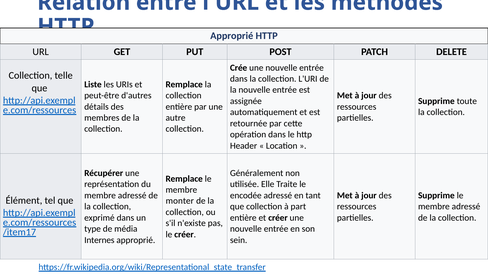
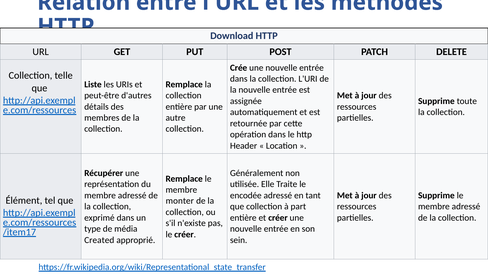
Approprié: Approprié -> Download (232, 36)
Internes: Internes -> Created (99, 240)
